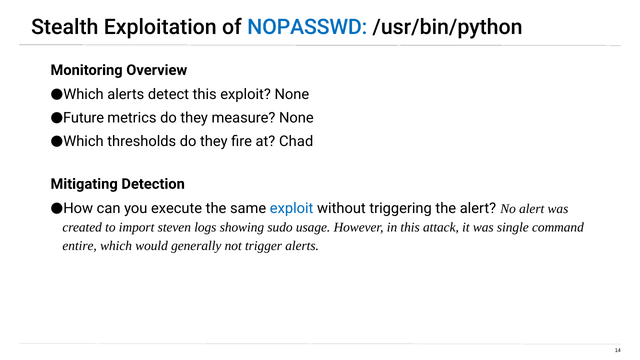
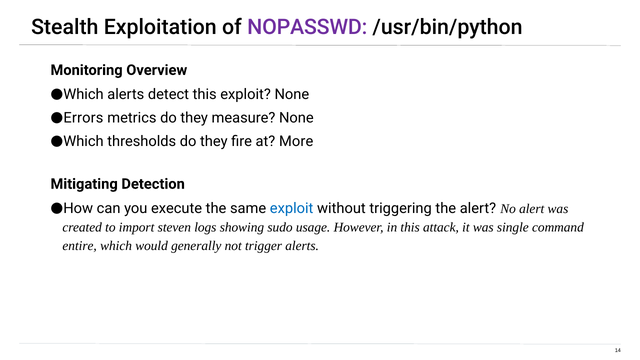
NOPASSWD colour: blue -> purple (307, 27)
Future: Future -> Errors (83, 118)
Chad: Chad -> More (296, 141)
